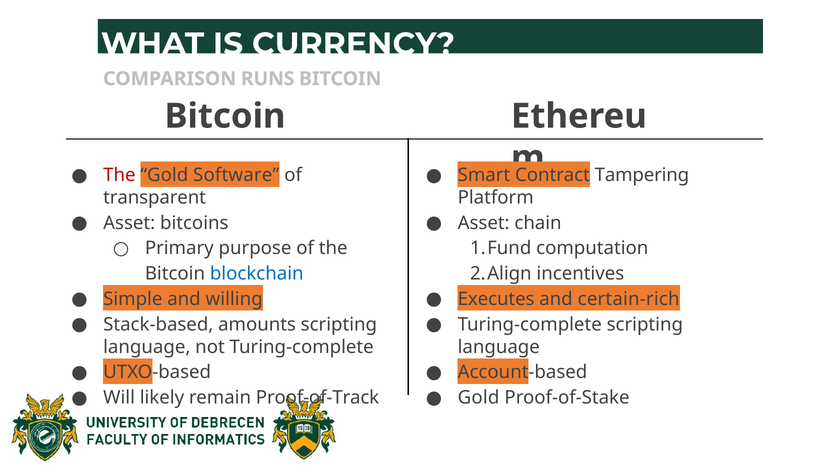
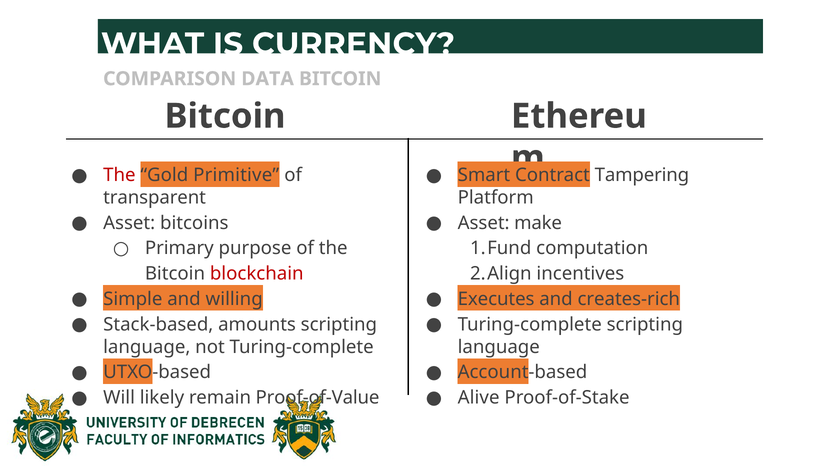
RUNS: RUNS -> DATA (268, 79)
Software: Software -> Primitive (236, 175)
chain: chain -> make (538, 223)
blockchain colour: blue -> red (257, 273)
certain-rich: certain-rich -> creates-rich (629, 299)
Proof-of-Track: Proof-of-Track -> Proof-of-Value (318, 397)
Gold: Gold -> Alive (479, 397)
